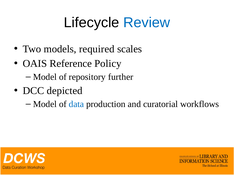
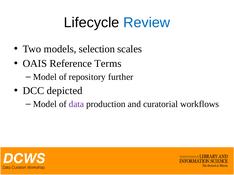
required: required -> selection (97, 49)
Policy: Policy -> Terms (108, 64)
data colour: blue -> purple (76, 104)
